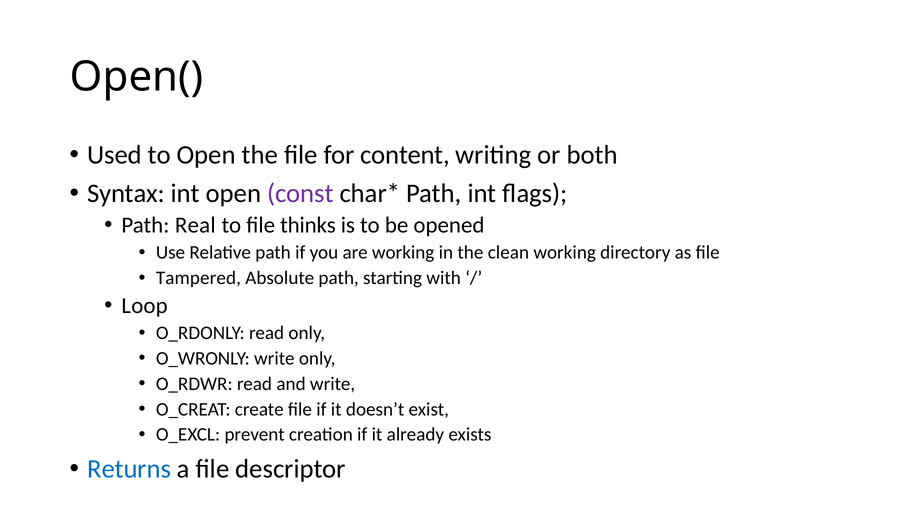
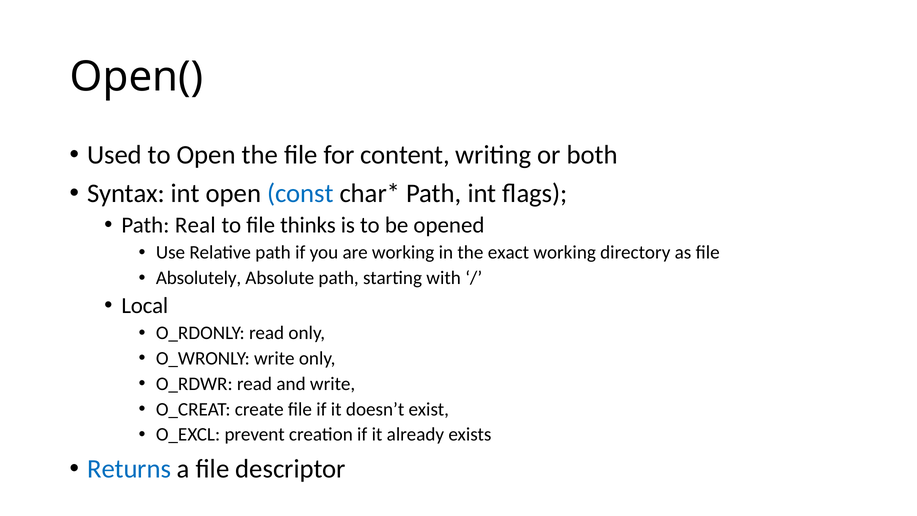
const colour: purple -> blue (300, 193)
clean: clean -> exact (508, 253)
Tampered: Tampered -> Absolutely (199, 278)
Loop: Loop -> Local (145, 305)
